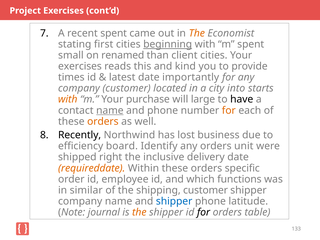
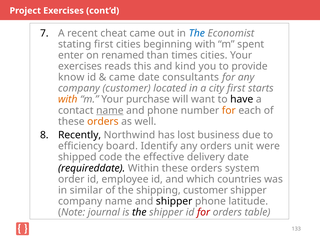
recent spent: spent -> cheat (114, 33)
The colour: orange -> blue (197, 33)
beginning underline: present -> none (168, 44)
small: small -> enter (71, 55)
client: client -> times (185, 55)
times: times -> know (71, 77)
latest: latest -> came (122, 77)
importantly: importantly -> consultants (191, 77)
city into: into -> first (236, 88)
large: large -> want (203, 99)
right: right -> code (111, 157)
inclusive: inclusive -> effective (164, 157)
requireddate colour: orange -> black (92, 168)
specific: specific -> system (242, 168)
functions: functions -> countries (239, 179)
shipper colour: blue -> black (174, 201)
the colour: orange -> black (139, 212)
for colour: black -> red (204, 212)
